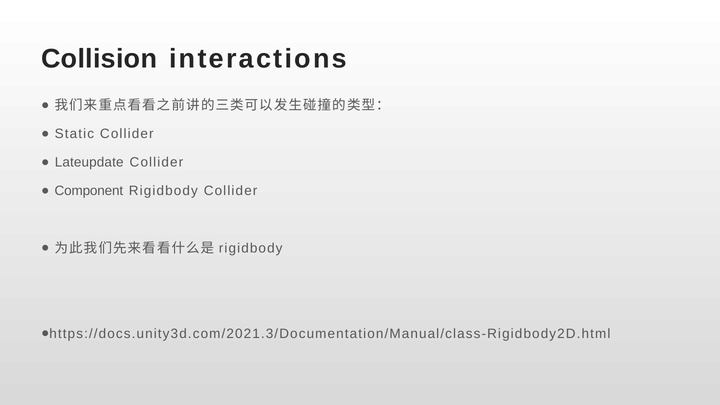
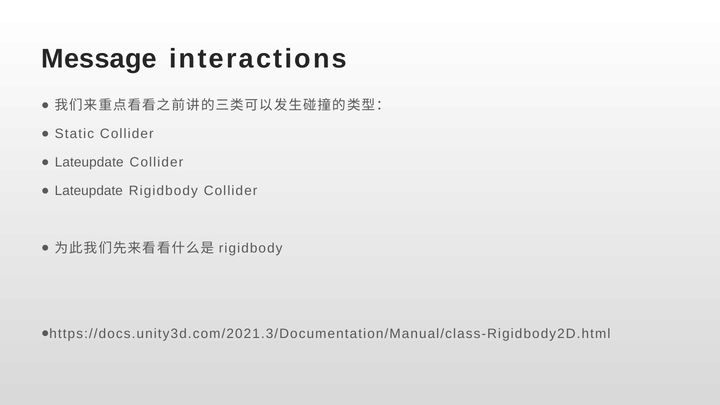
Collision: Collision -> Message (99, 59)
Component: Component -> Lateupdate (89, 191)
